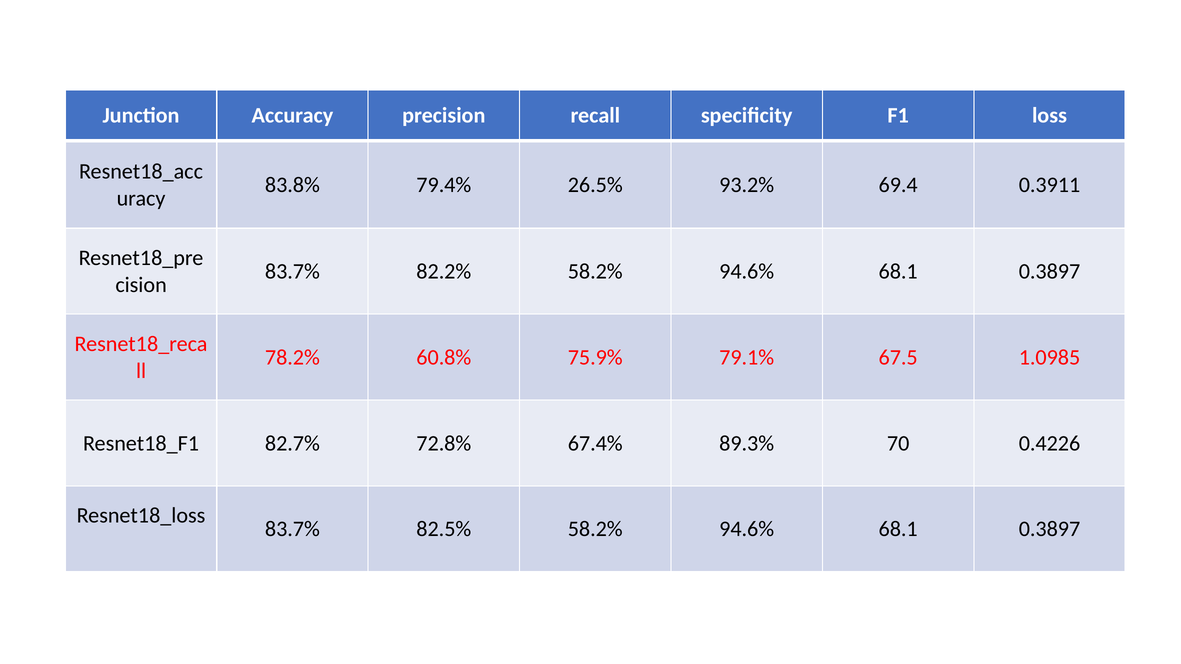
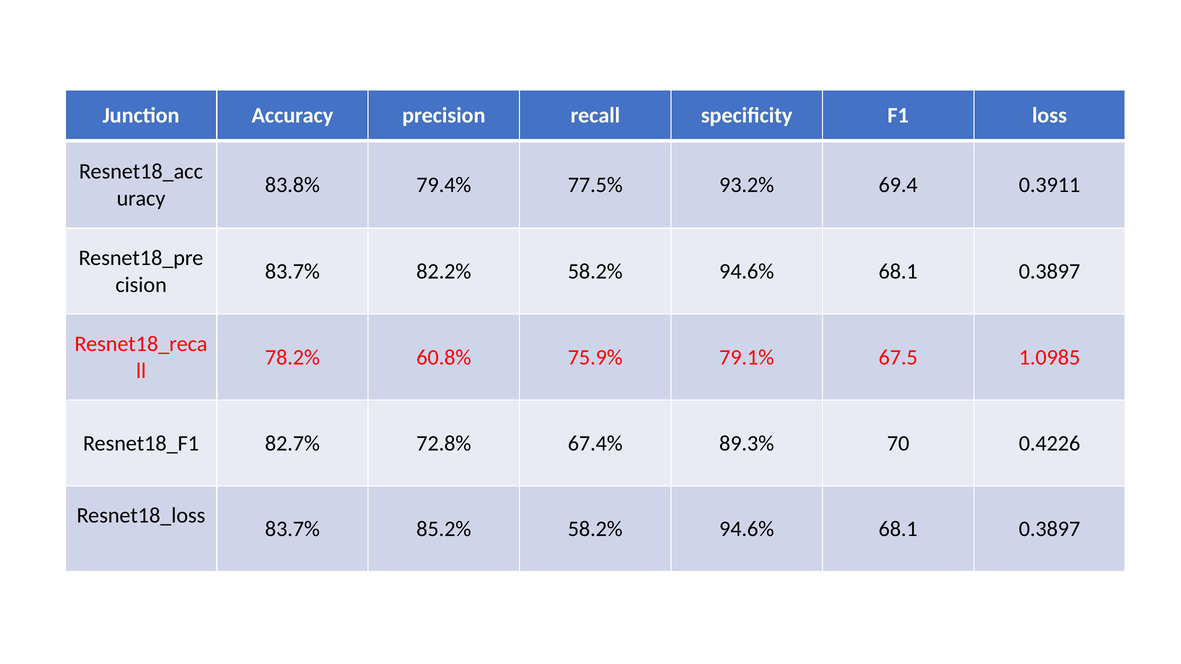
26.5%: 26.5% -> 77.5% (595, 185)
82.5%: 82.5% -> 85.2% (444, 529)
